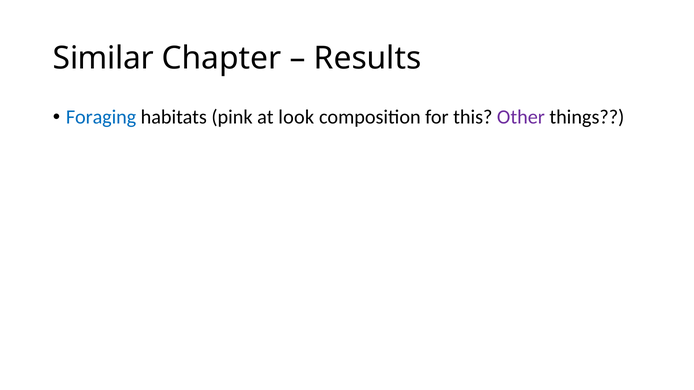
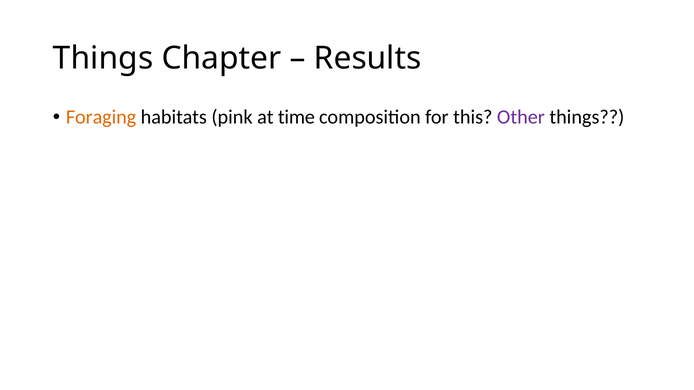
Similar: Similar -> Things (103, 58)
Foraging colour: blue -> orange (101, 117)
look: look -> time (296, 117)
